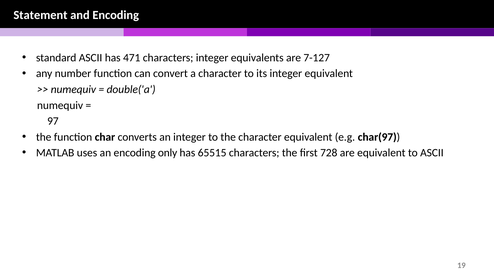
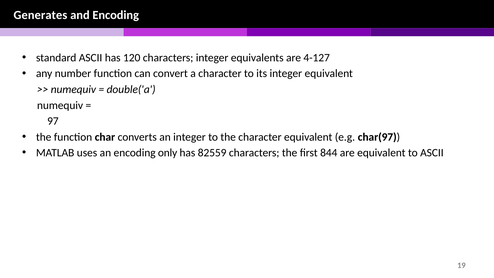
Statement: Statement -> Generates (40, 15)
471: 471 -> 120 (132, 58)
7-127: 7-127 -> 4-127 (317, 58)
65515: 65515 -> 82559 (212, 153)
728: 728 -> 844 (329, 153)
